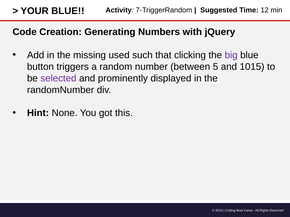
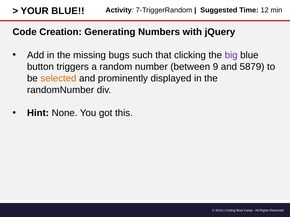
used: used -> bugs (119, 55)
5: 5 -> 9 (216, 67)
1015: 1015 -> 5879 (252, 67)
selected colour: purple -> orange (58, 78)
